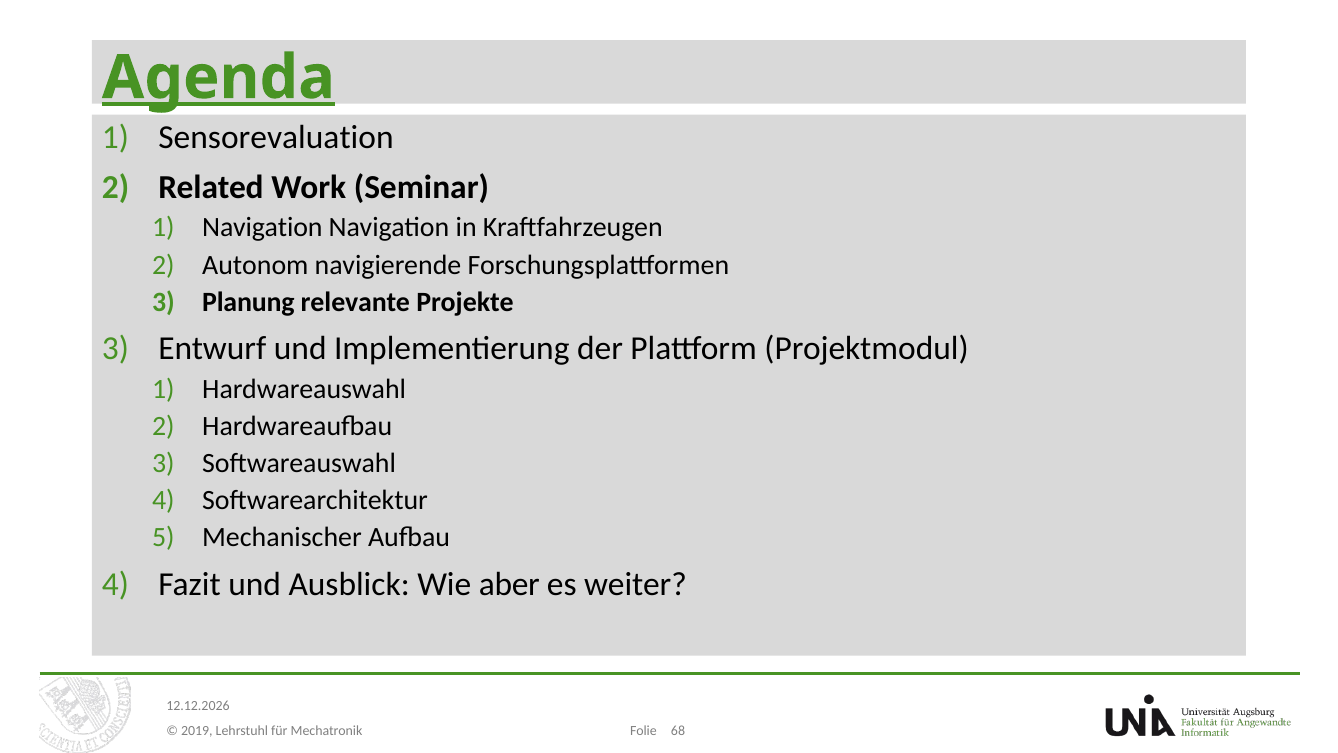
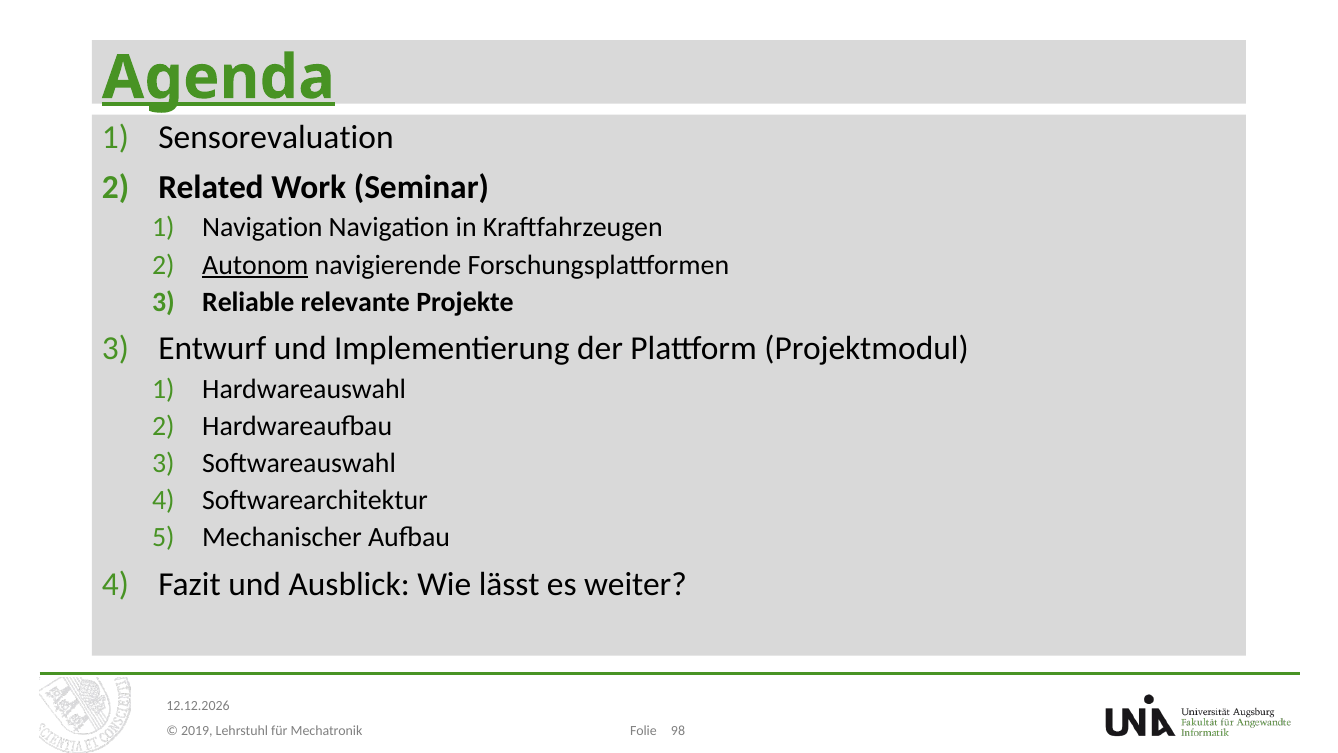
Autonom underline: none -> present (255, 265)
Planung: Planung -> Reliable (248, 302)
aber: aber -> lässt (509, 584)
68: 68 -> 98 (678, 731)
